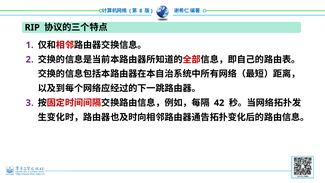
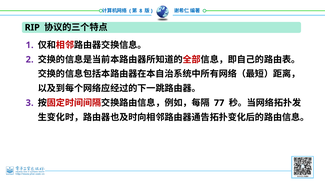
42: 42 -> 77 (219, 103)
